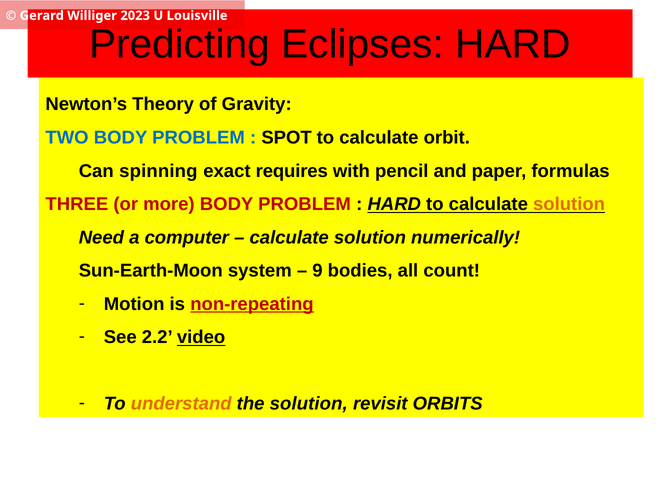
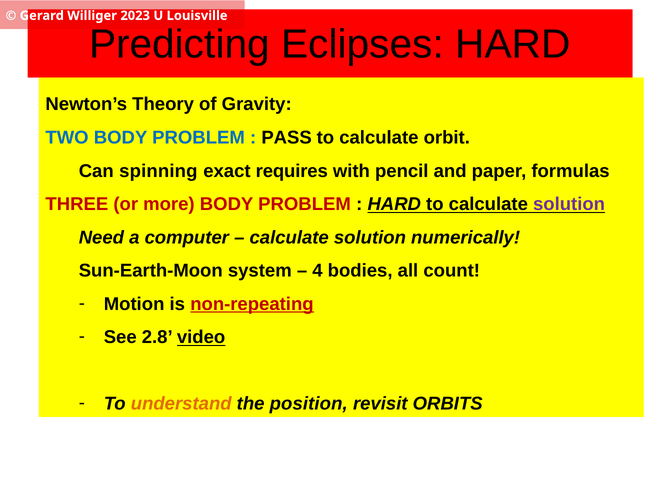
SPOT: SPOT -> PASS (287, 138)
solution colour: orange -> purple (569, 204)
9: 9 -> 4 (317, 271)
2.2: 2.2 -> 2.8 (157, 338)
the solution: solution -> position (309, 404)
